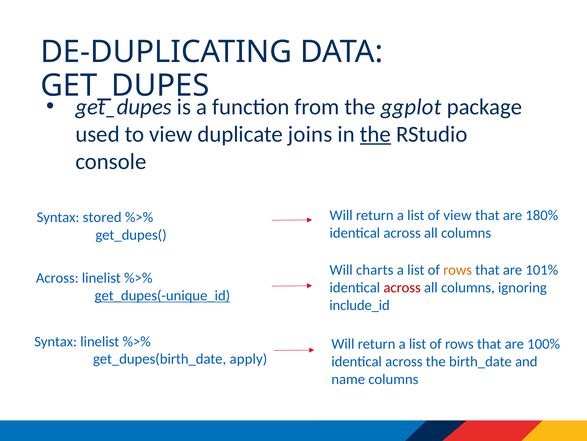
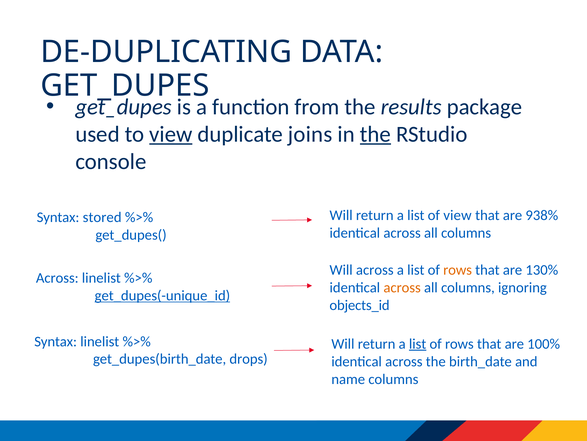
ggplot: ggplot -> results (411, 107)
view underline: none -> present (171, 134)
180%: 180% -> 938% (542, 215)
Will charts: charts -> across (375, 270)
101%: 101% -> 130% (542, 270)
across colour: red -> orange (402, 287)
include_id: include_id -> objects_id (360, 305)
list underline: none -> present (418, 343)
apply: apply -> drops (249, 359)
